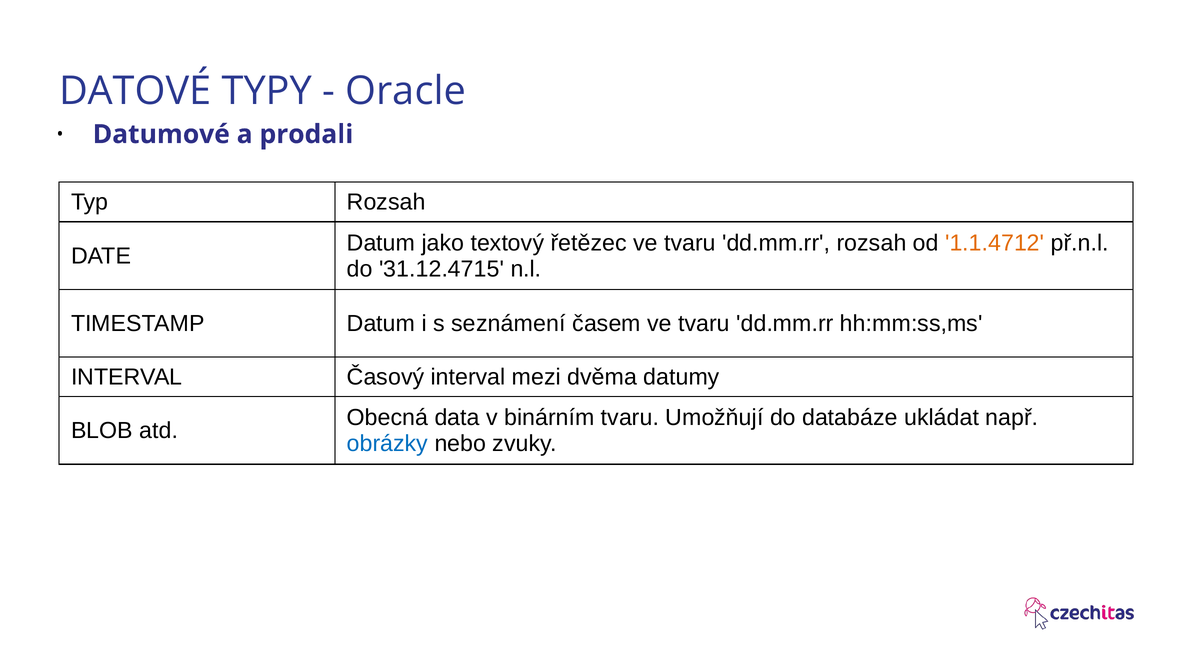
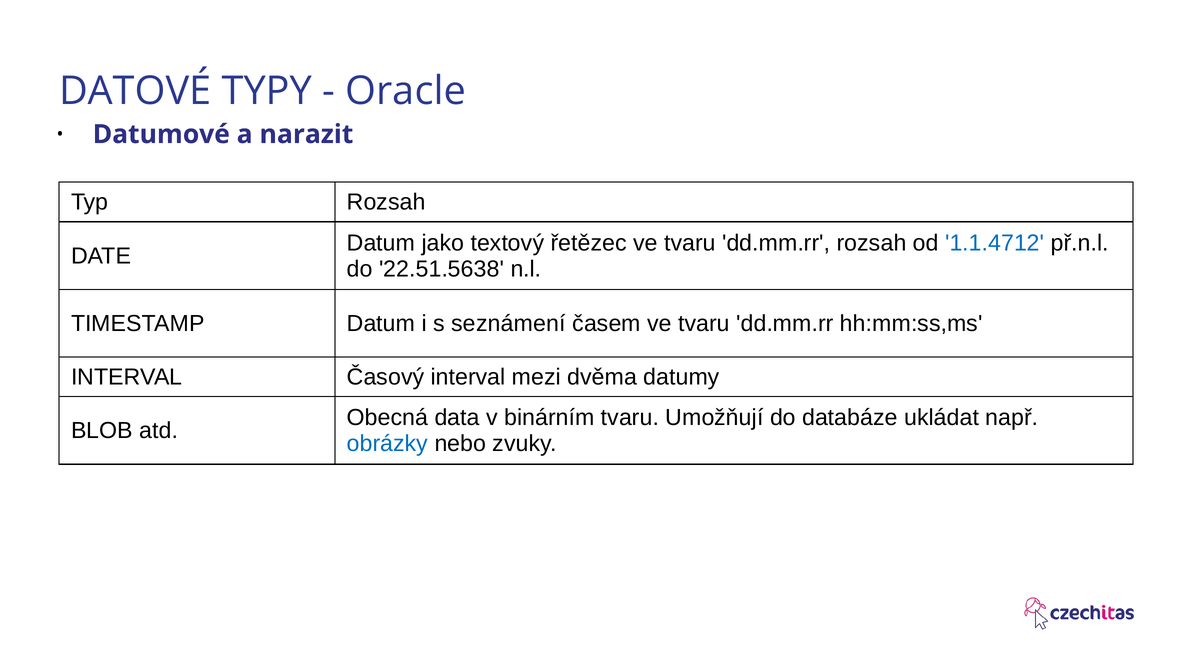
prodali: prodali -> narazit (306, 134)
1.1.4712 colour: orange -> blue (995, 243)
31.12.4715: 31.12.4715 -> 22.51.5638 (442, 269)
